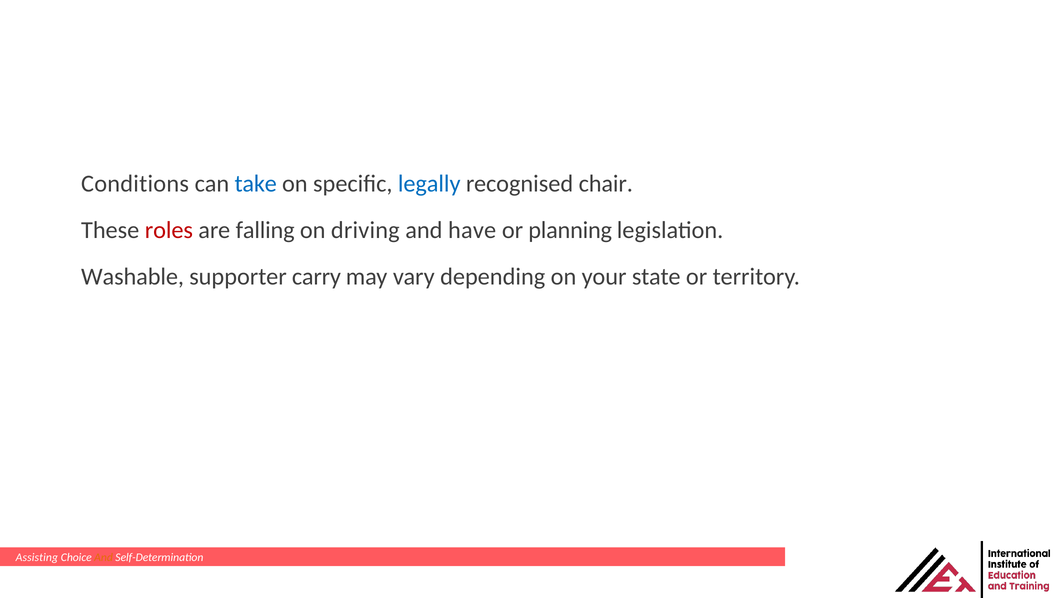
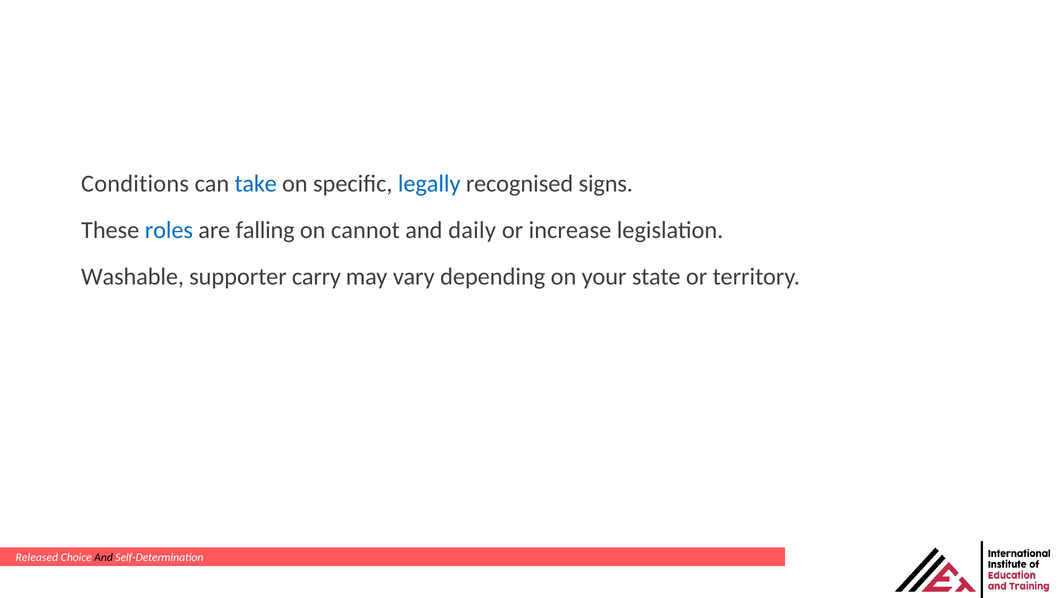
chair: chair -> signs (606, 184)
roles colour: red -> blue (169, 230)
driving: driving -> cannot (365, 230)
have: have -> daily (472, 230)
planning: planning -> increase (570, 230)
Assisting: Assisting -> Released (37, 558)
And colour: orange -> black (104, 558)
